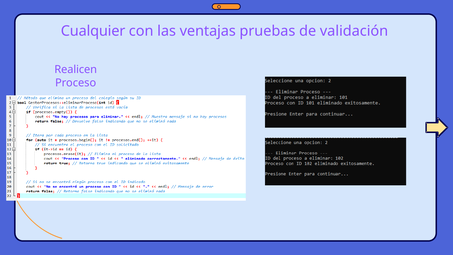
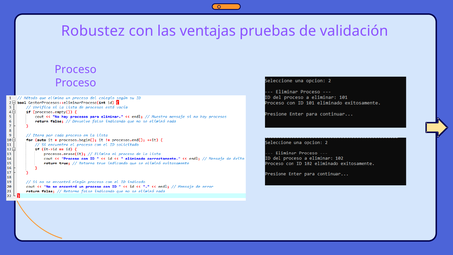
Cualquier: Cualquier -> Robustez (93, 31)
Realicen: Realicen -> Proceso (76, 70)
